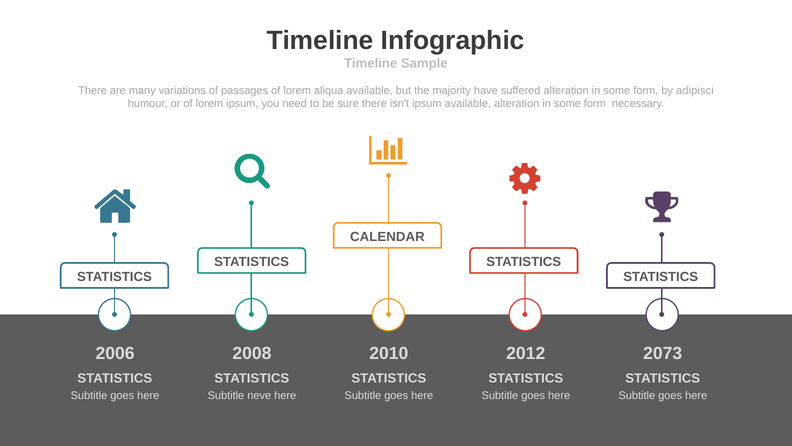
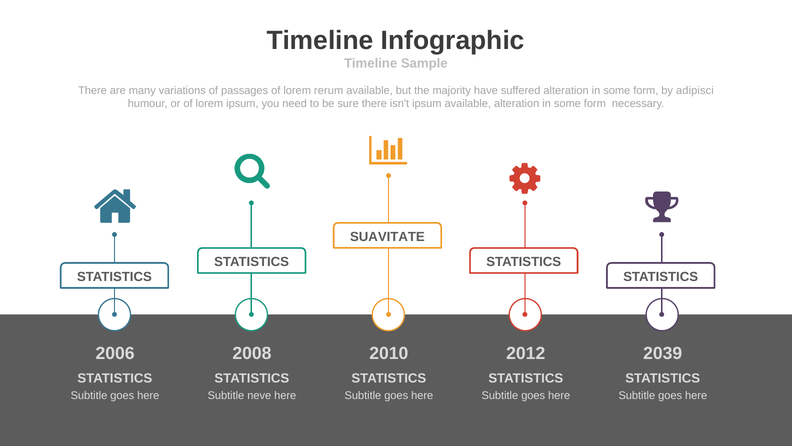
aliqua: aliqua -> rerum (329, 90)
CALENDAR: CALENDAR -> SUAVITATE (387, 237)
2073: 2073 -> 2039 (663, 353)
